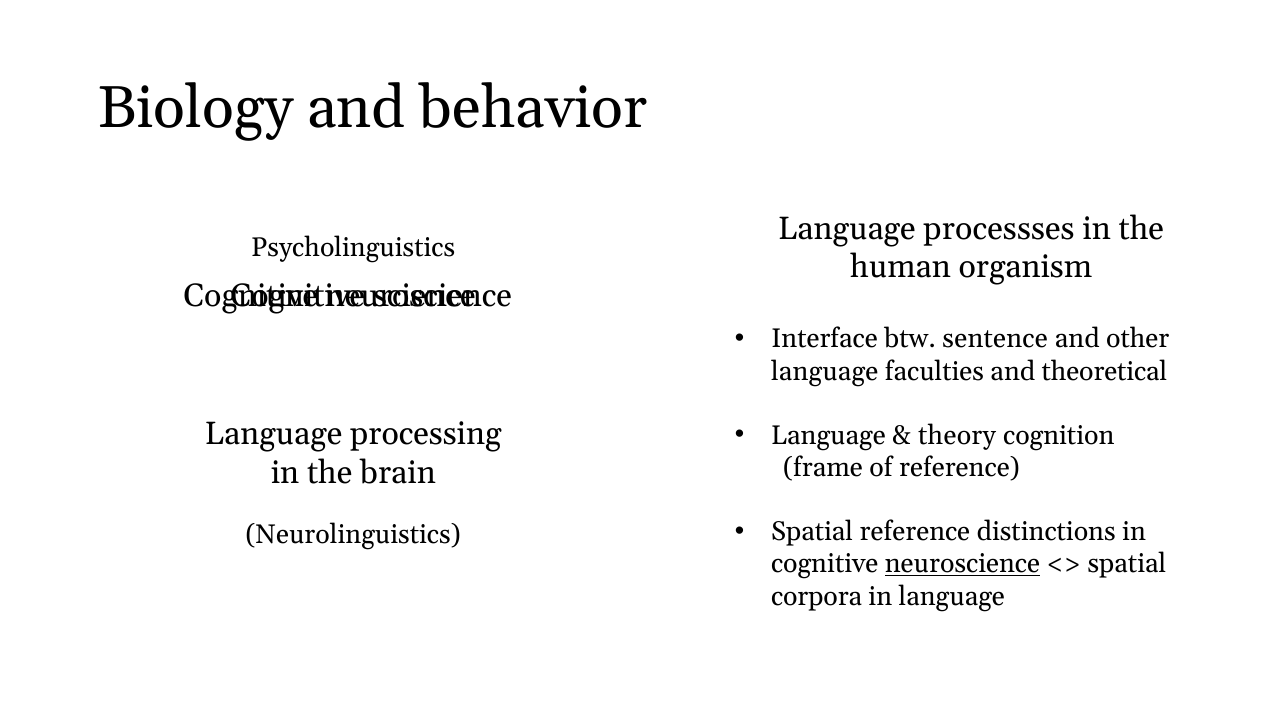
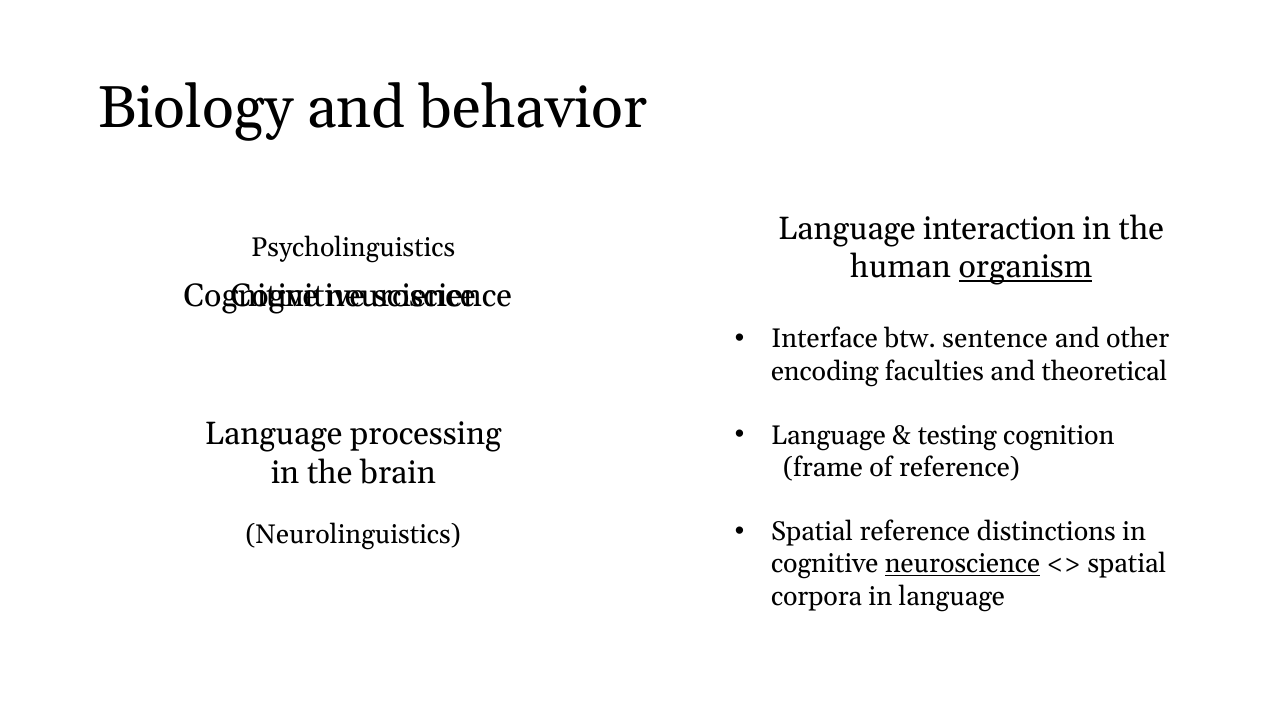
processses: processses -> interaction (999, 229)
organism underline: none -> present (1025, 267)
language: language -> encoding (825, 371)
theory: theory -> testing (957, 436)
